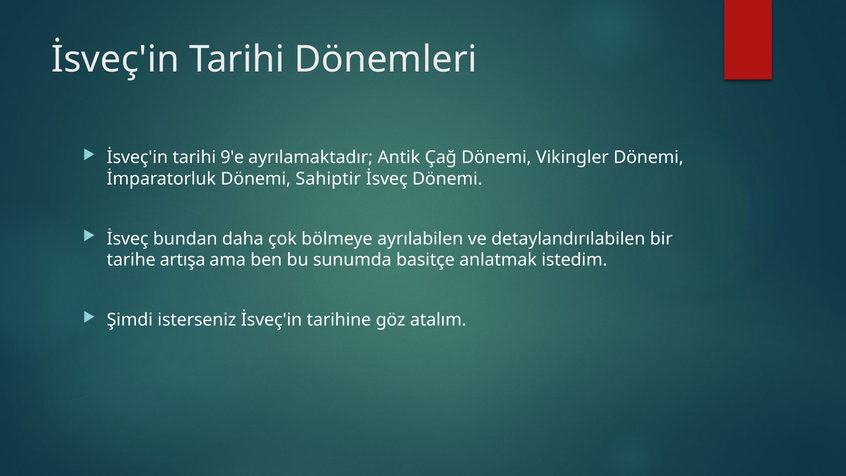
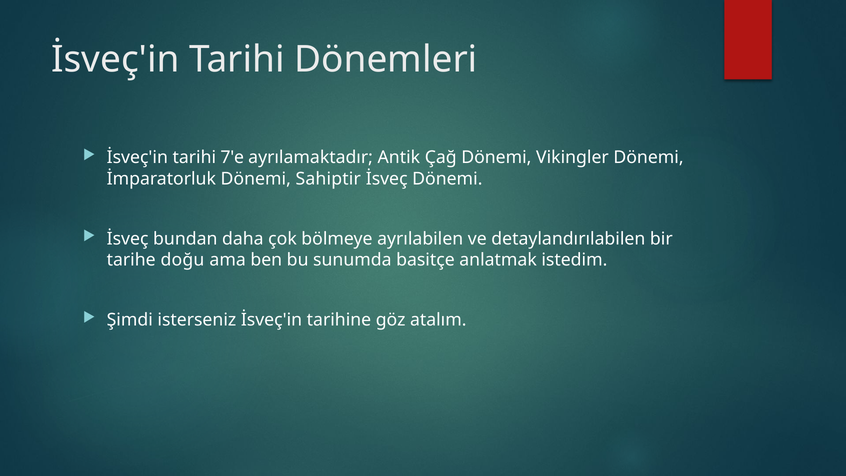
9'e: 9'e -> 7'e (232, 157)
artışa: artışa -> doğu (182, 260)
